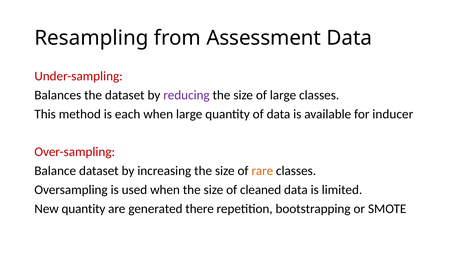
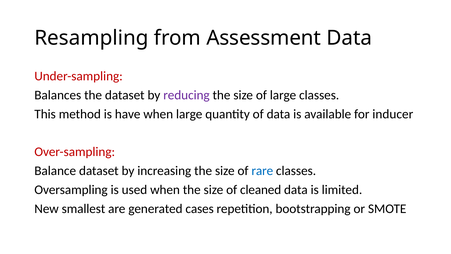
each: each -> have (128, 114)
rare colour: orange -> blue (262, 171)
New quantity: quantity -> smallest (83, 208)
there: there -> cases (200, 208)
